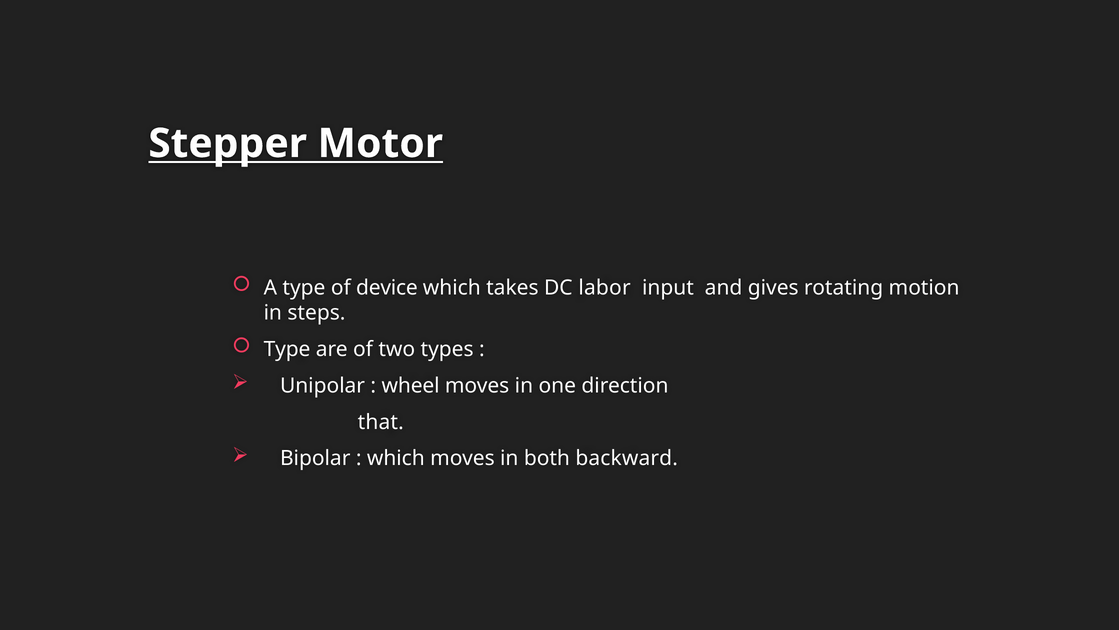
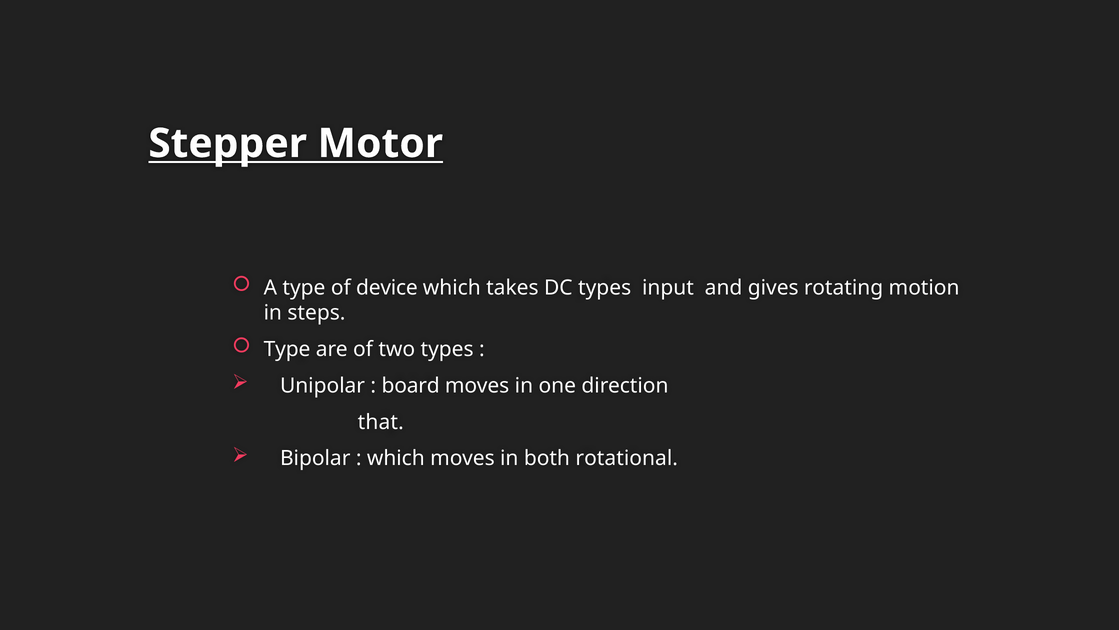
DC labor: labor -> types (605, 287)
wheel: wheel -> board (411, 385)
backward: backward -> rotational (627, 458)
